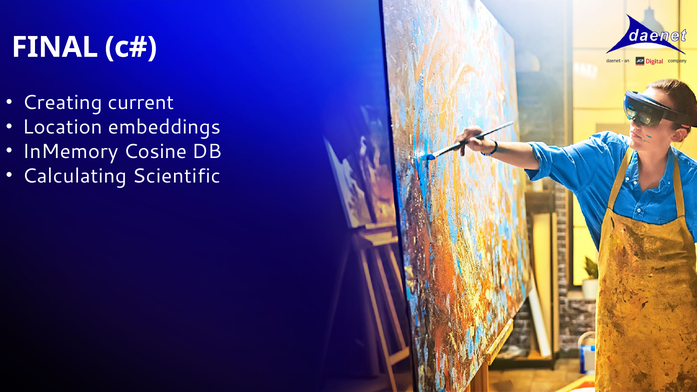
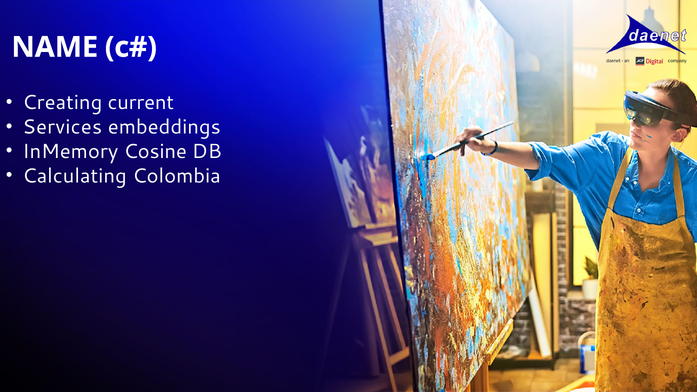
FINAL: FINAL -> NAME (55, 47)
Location: Location -> Services (62, 127)
Scientific: Scientific -> Colombia (177, 176)
